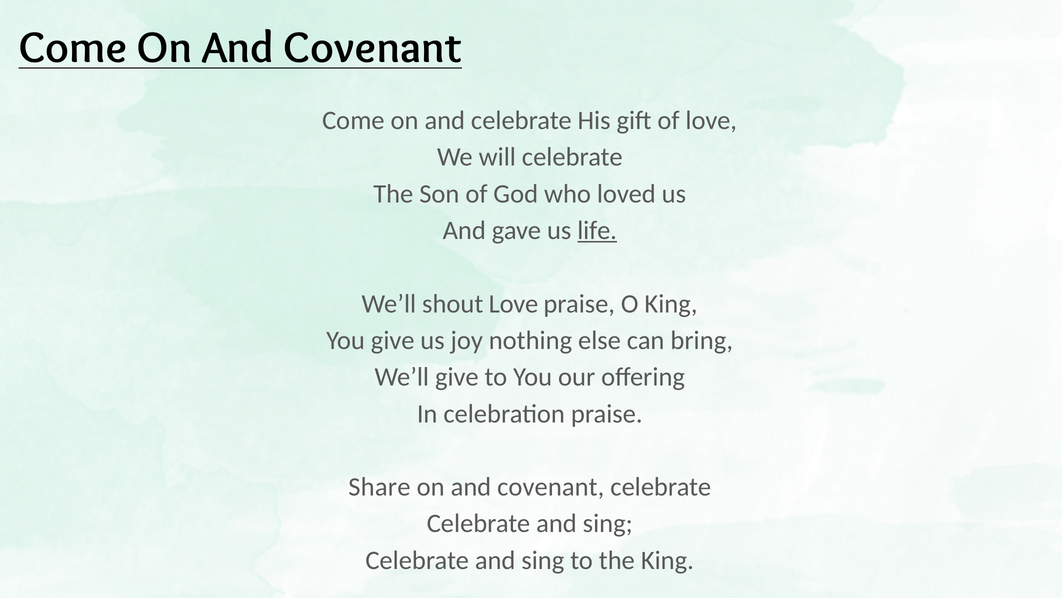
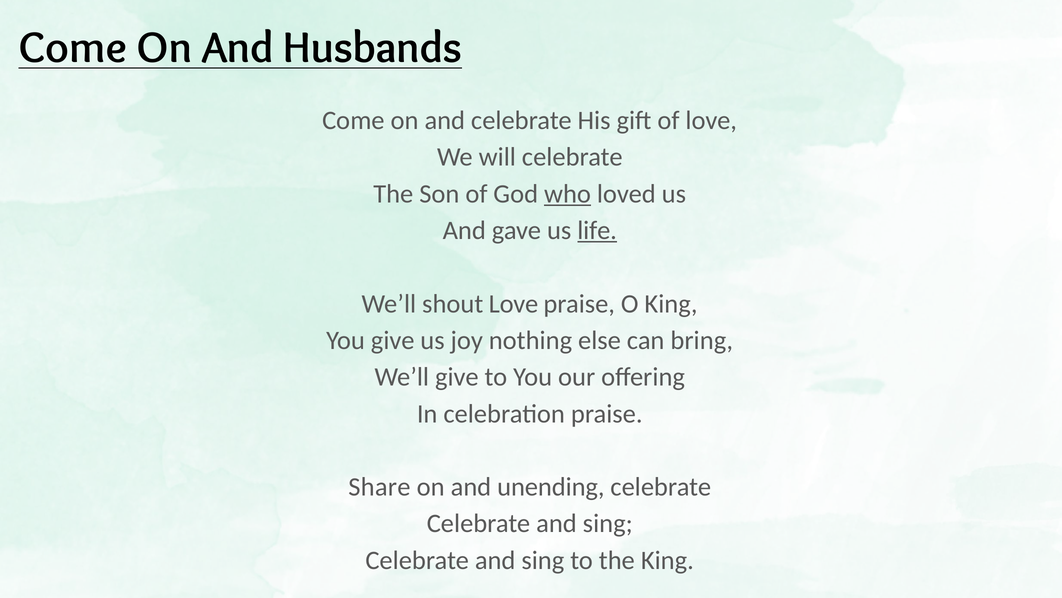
Come On And Covenant: Covenant -> Husbands (373, 48)
who underline: none -> present (568, 194)
covenant: covenant -> unending (551, 487)
